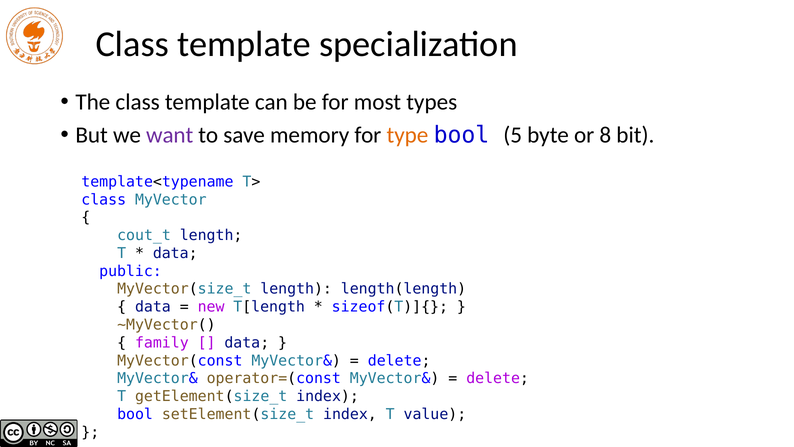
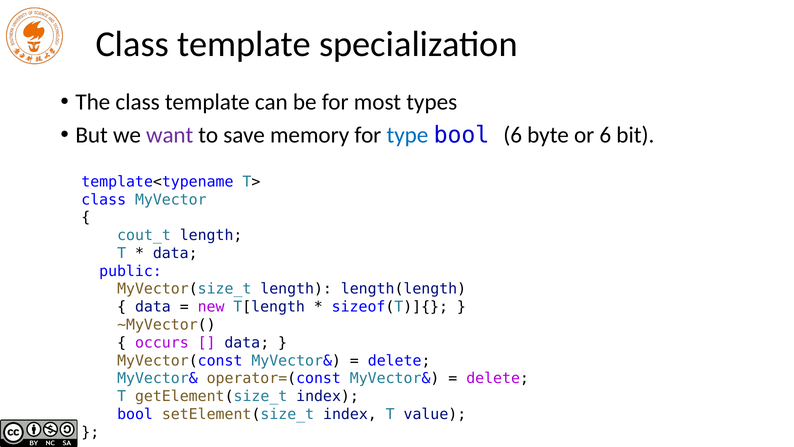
type colour: orange -> blue (407, 135)
bool 5: 5 -> 6 (513, 135)
or 8: 8 -> 6 (605, 135)
family: family -> occurs (162, 342)
